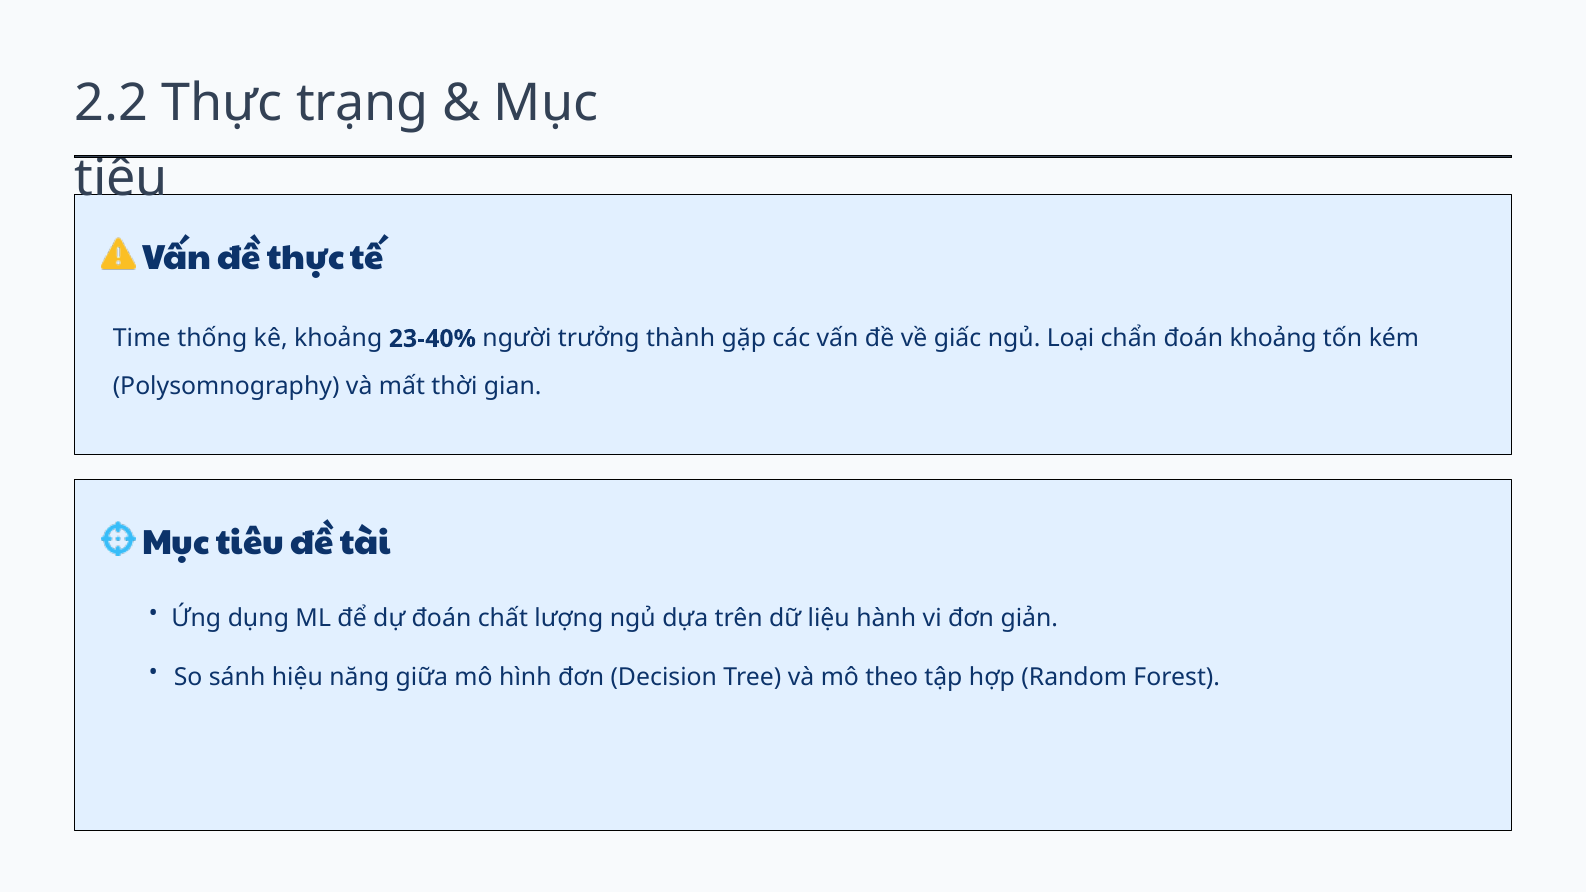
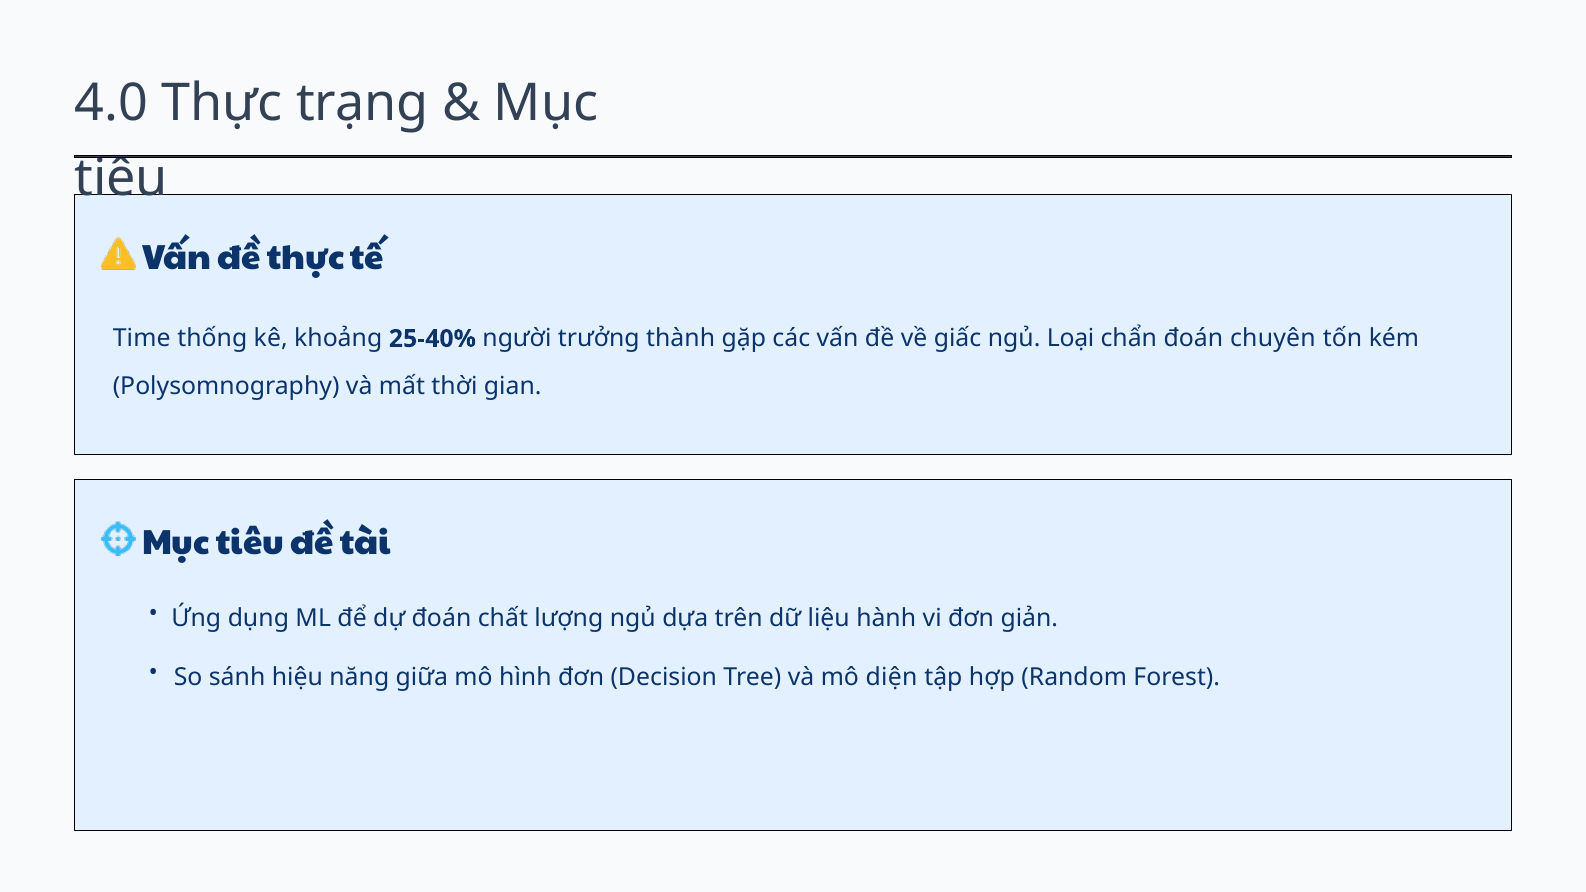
2.2: 2.2 -> 4.0 (111, 103)
23-40%: 23-40% -> 25-40% (432, 339)
đoán khoảng: khoảng -> chuyên (1273, 339)
theo: theo -> diện (892, 677)
